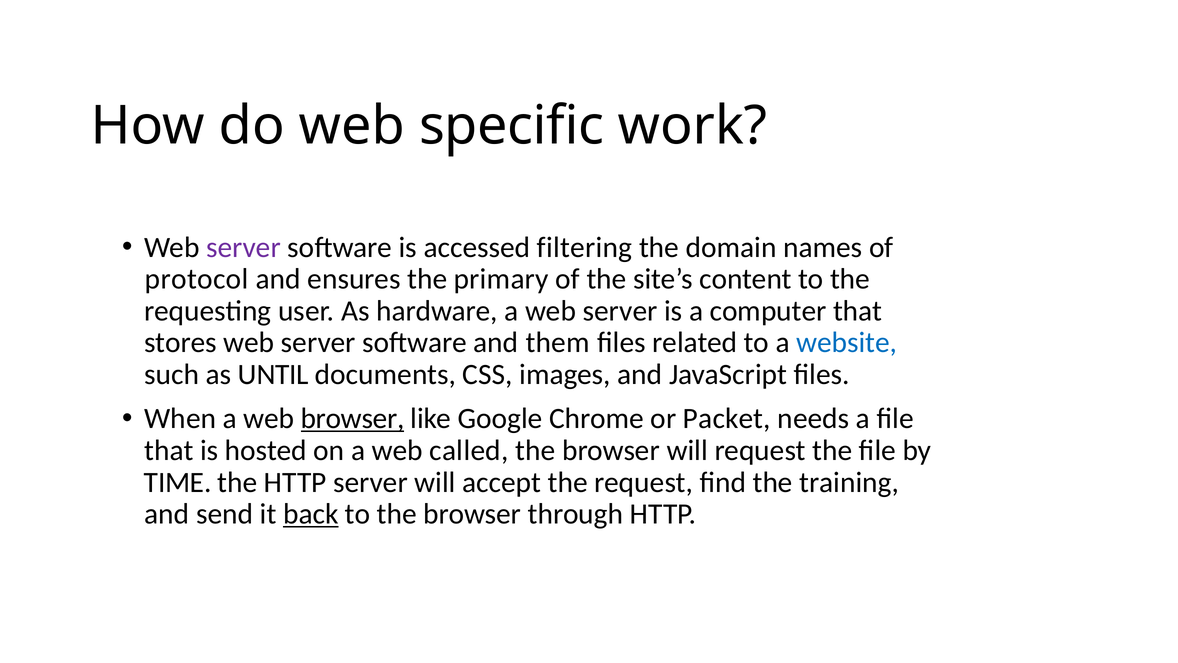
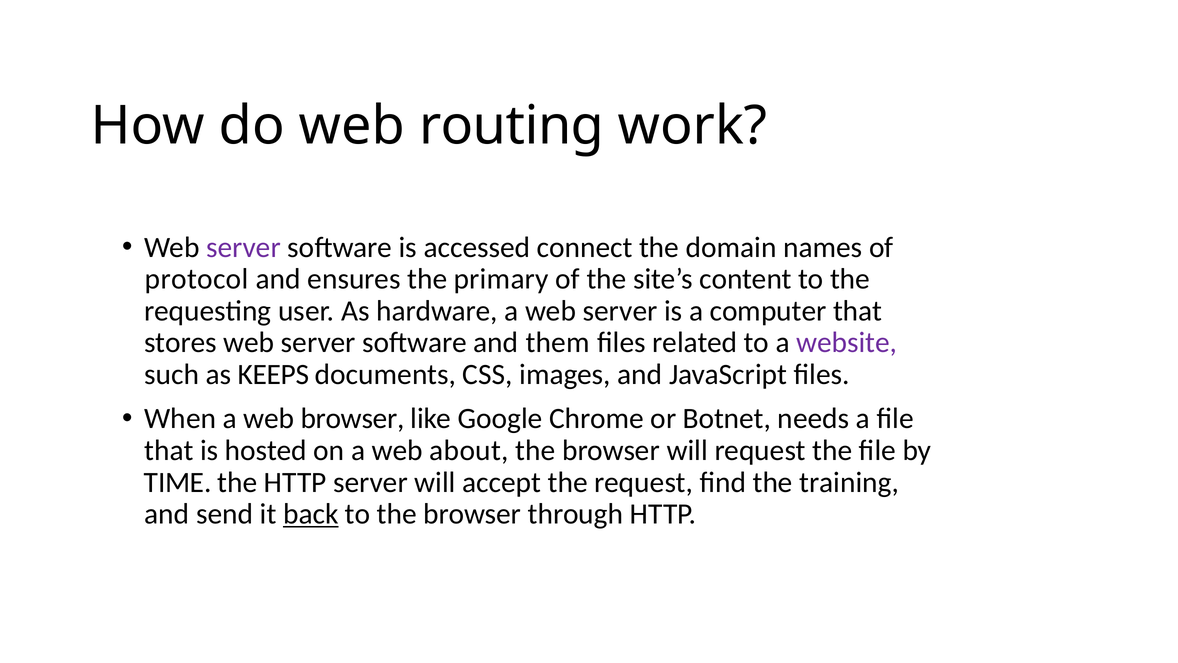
specific: specific -> routing (512, 126)
filtering: filtering -> connect (585, 247)
website colour: blue -> purple (847, 343)
UNTIL: UNTIL -> KEEPS (273, 374)
browser underline: present -> none (353, 418)
Packet: Packet -> Botnet (727, 418)
called: called -> about (469, 450)
